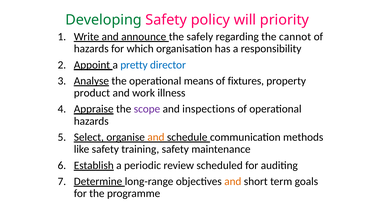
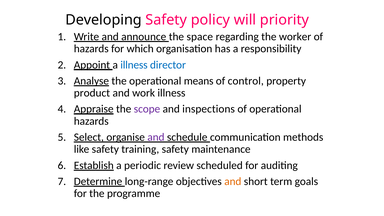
Developing colour: green -> black (104, 20)
safely: safely -> space (200, 37)
cannot: cannot -> worker (295, 37)
a pretty: pretty -> illness (134, 65)
fixtures: fixtures -> control (246, 81)
and colour: orange -> purple (156, 137)
